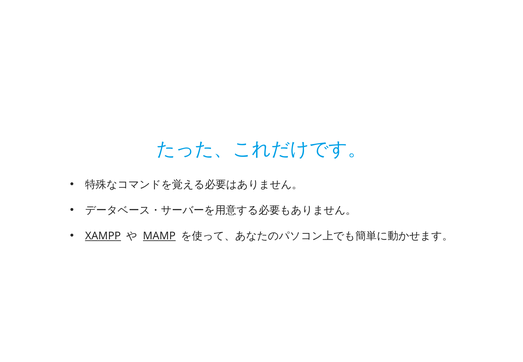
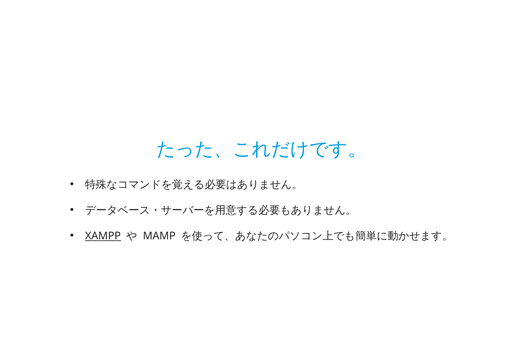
MAMP underline: present -> none (159, 236)
